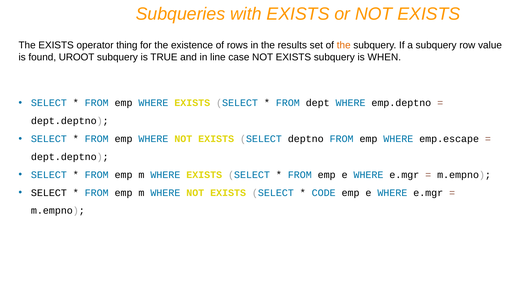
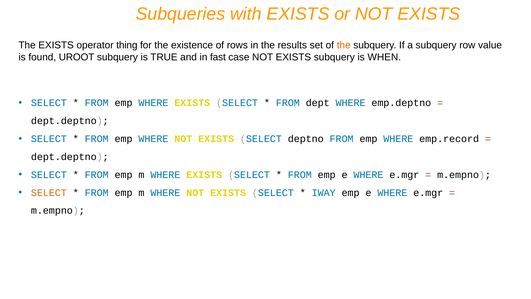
line: line -> fast (218, 57)
emp.escape: emp.escape -> emp.record (449, 139)
SELECT colour: black -> orange (49, 193)
CODE: CODE -> IWAY (324, 193)
